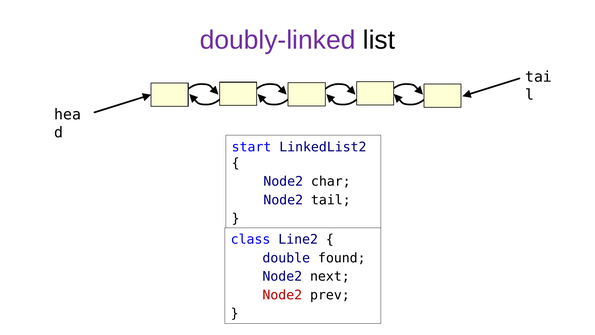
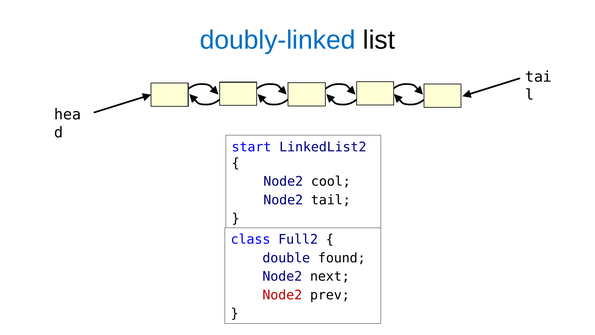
doubly-linked colour: purple -> blue (278, 40)
char: char -> cool (331, 181)
Line2: Line2 -> Full2 (298, 239)
